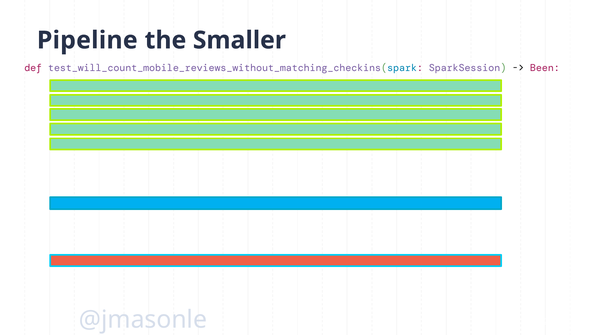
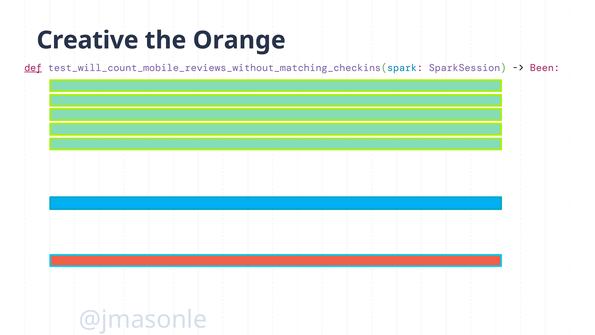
Pipeline: Pipeline -> Creative (88, 40)
Smaller: Smaller -> Orange (239, 40)
def underline: none -> present (33, 68)
